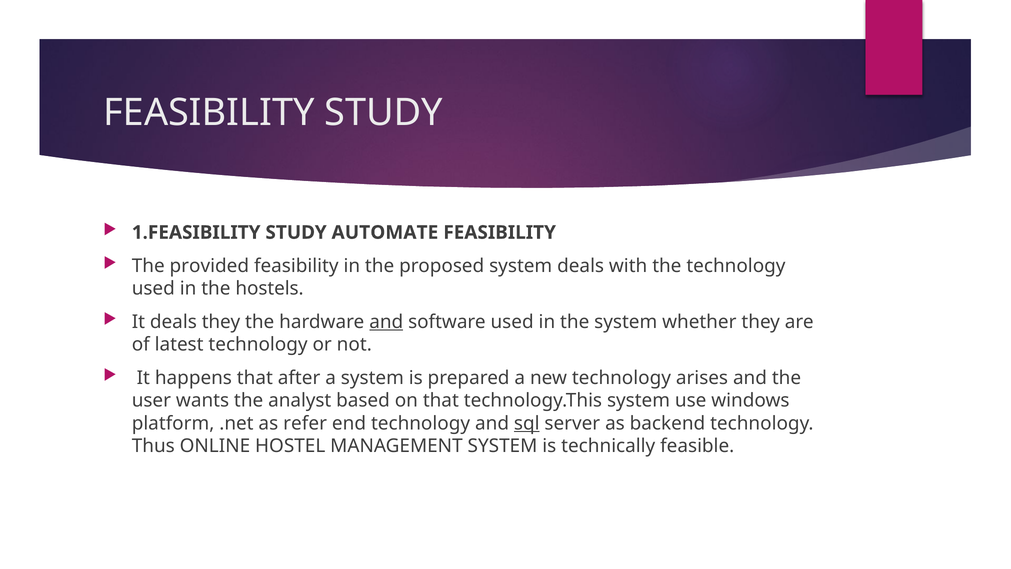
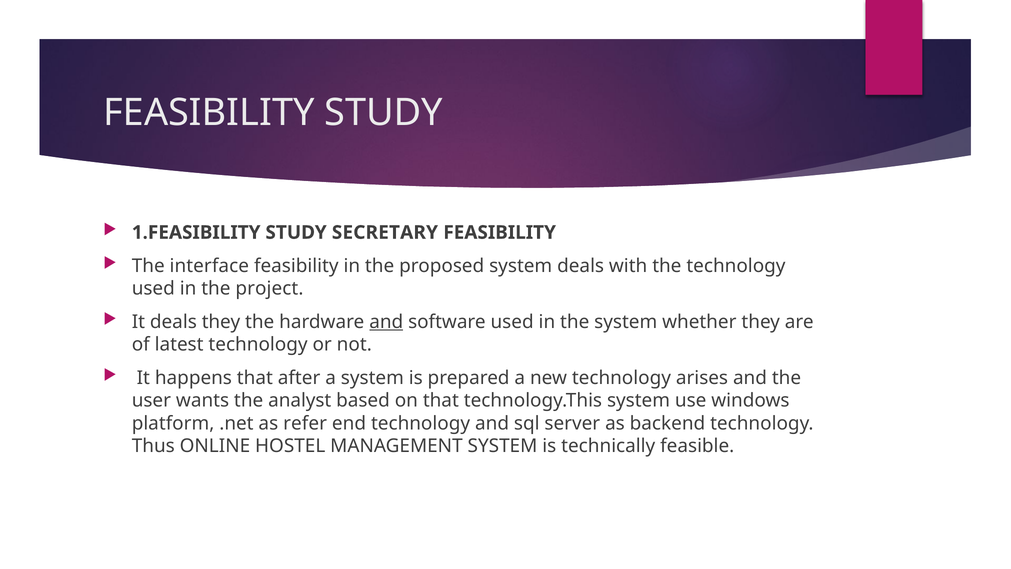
AUTOMATE: AUTOMATE -> SECRETARY (385, 232)
provided: provided -> interface (209, 266)
hostels: hostels -> project (269, 288)
sql underline: present -> none (527, 423)
